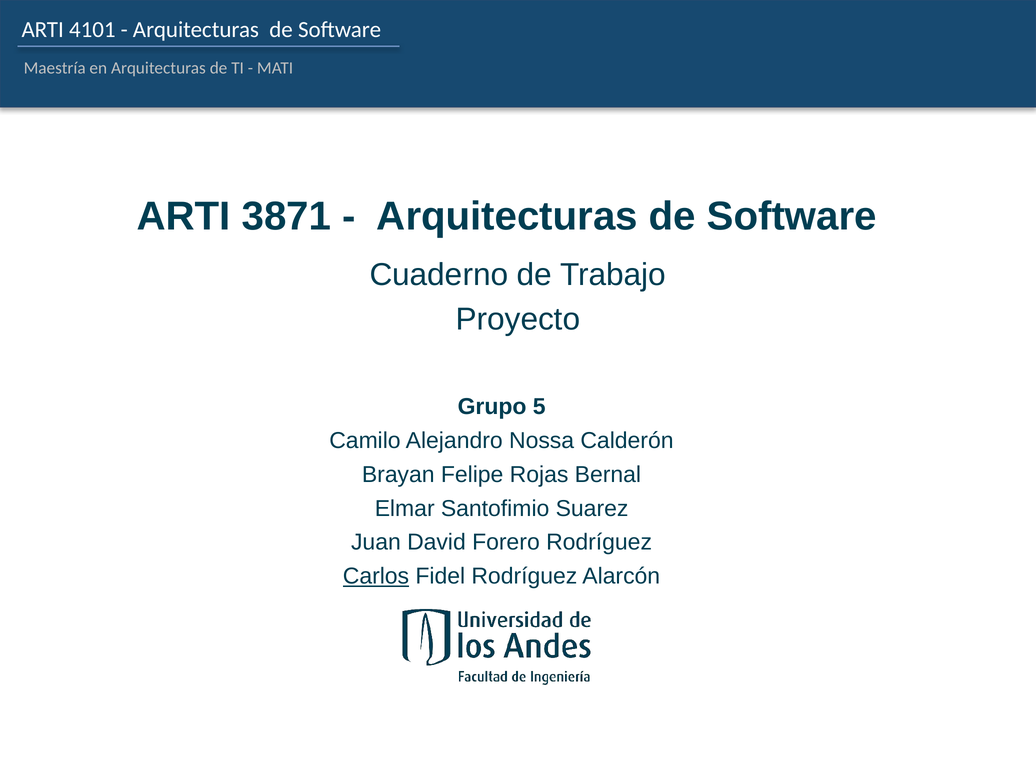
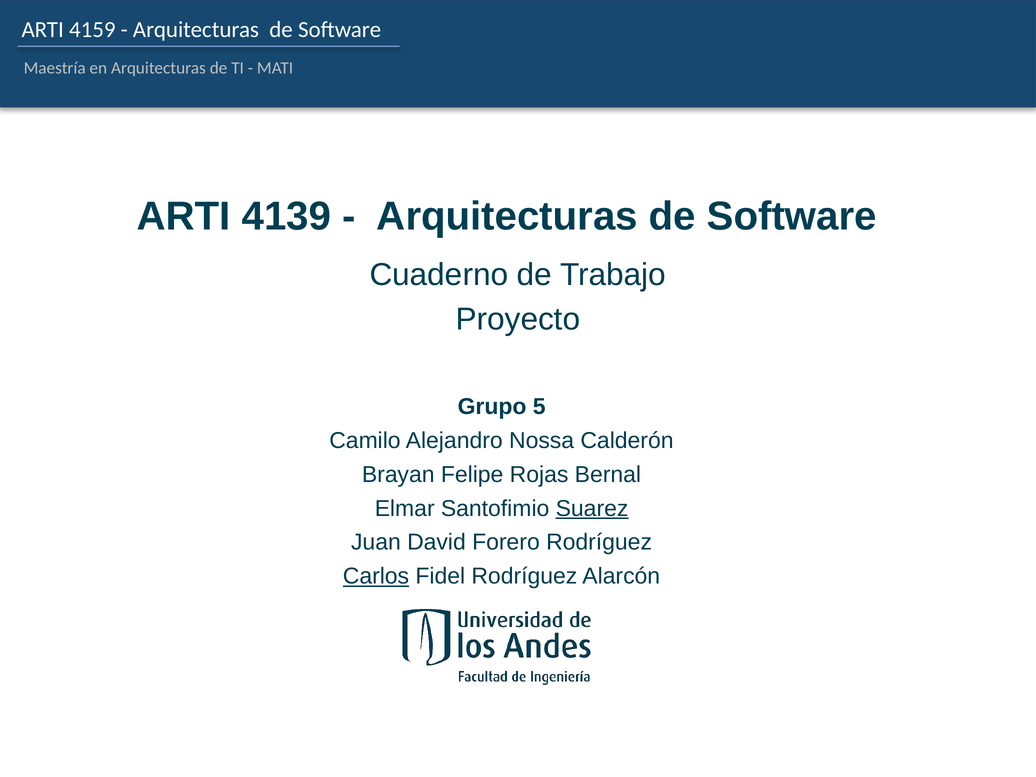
4101: 4101 -> 4159 (92, 30)
3871: 3871 -> 4139 (286, 217)
Suarez underline: none -> present (592, 508)
